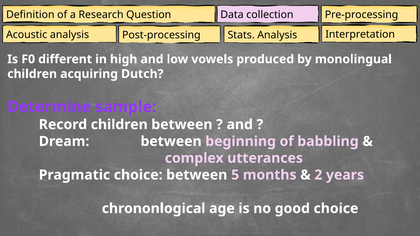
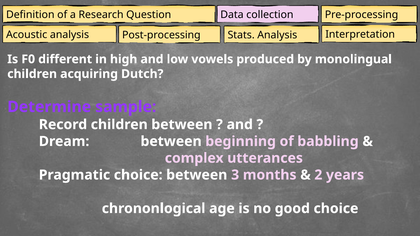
5: 5 -> 3 (235, 175)
